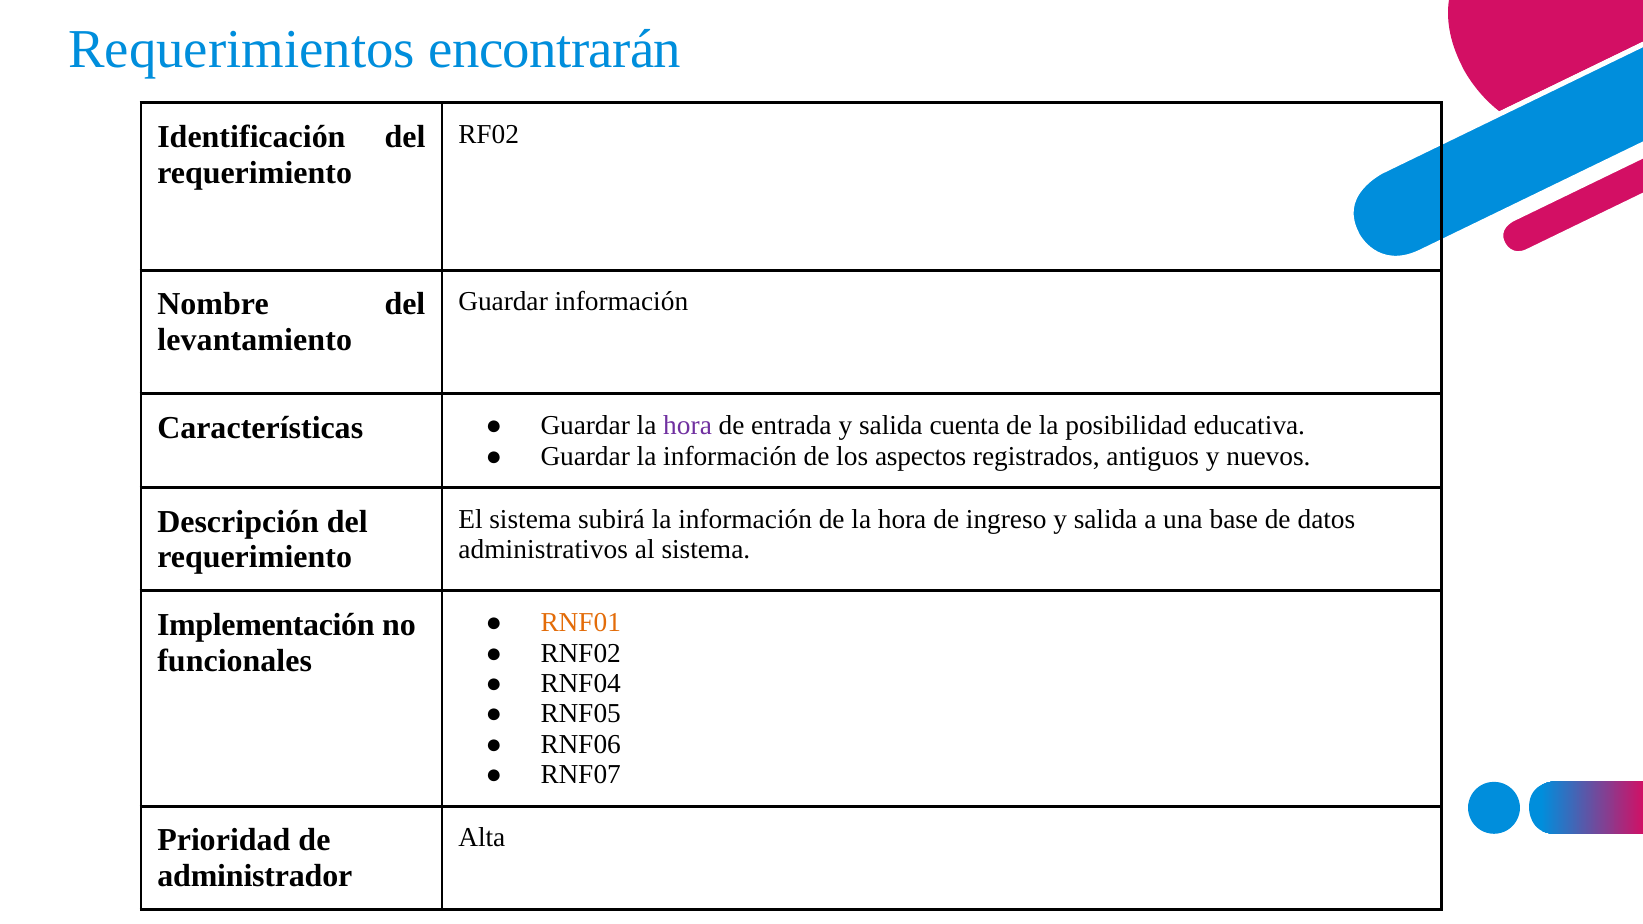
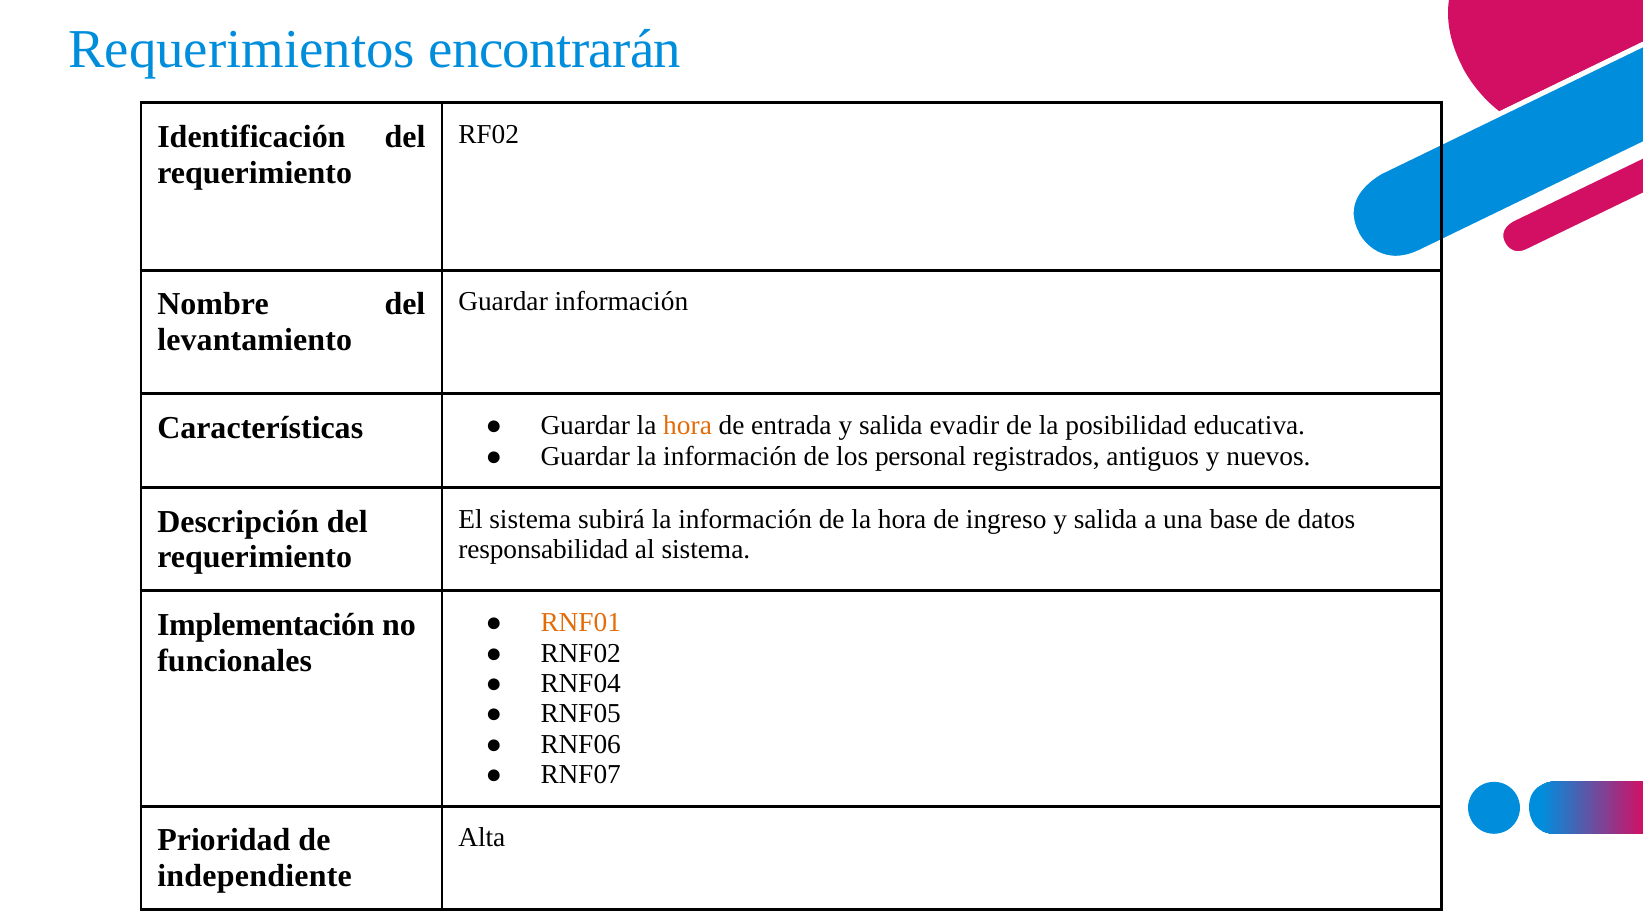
hora colour: purple -> orange (688, 426)
cuenta: cuenta -> evadir (964, 426)
aspectos: aspectos -> personal (921, 456)
administrativos: administrativos -> responsabilidad (543, 550)
administrador: administrador -> independiente (255, 876)
